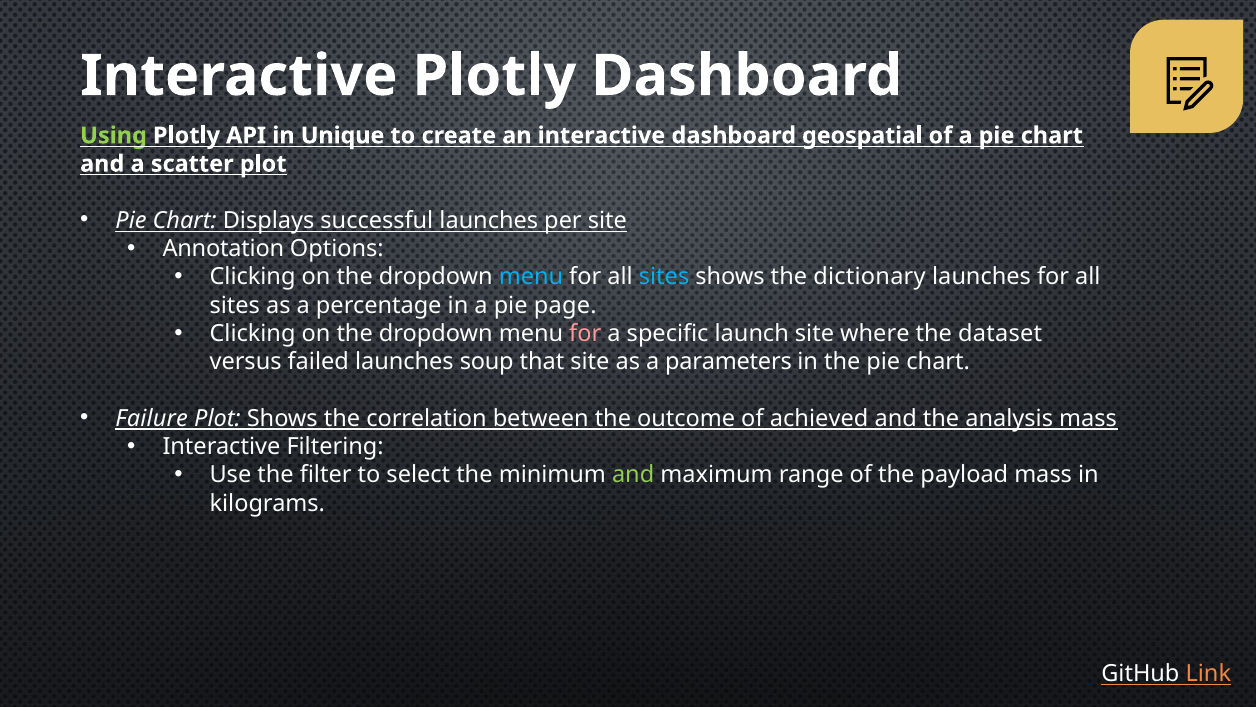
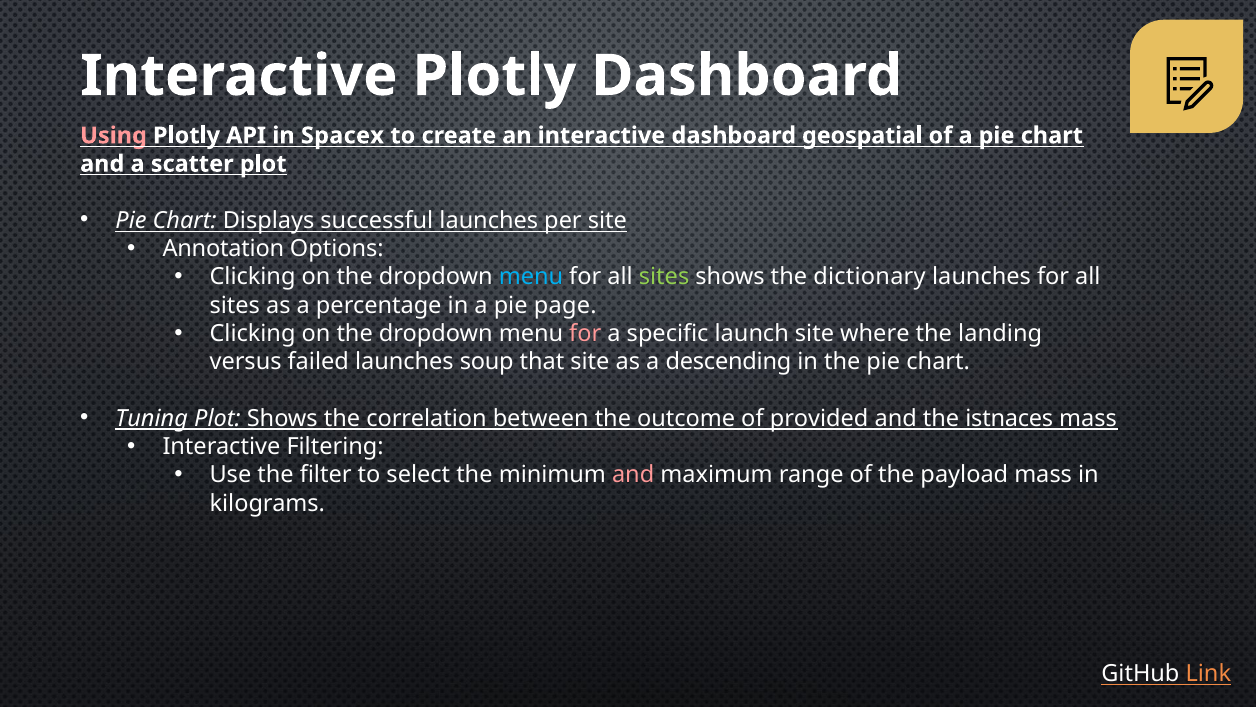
Using colour: light green -> pink (114, 135)
Unique: Unique -> Spacex (342, 135)
sites colour: light blue -> light green (664, 277)
dataset: dataset -> landing (1000, 333)
parameters: parameters -> descending (728, 362)
Failure: Failure -> Tuning (152, 418)
achieved: achieved -> provided (819, 418)
analysis: analysis -> istnaces (1009, 418)
and colour: light green -> pink (633, 475)
